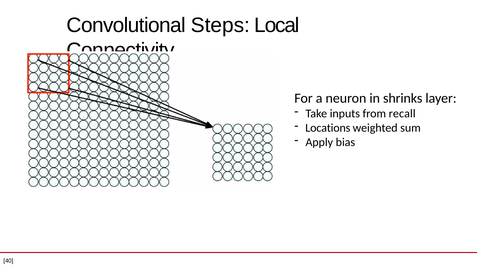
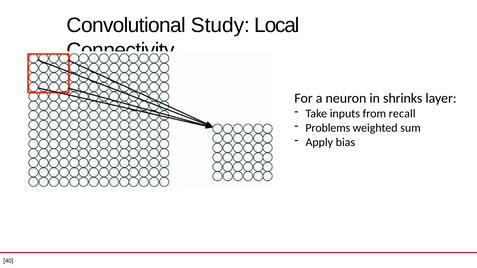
Steps: Steps -> Study (220, 25)
Locations: Locations -> Problems (328, 128)
